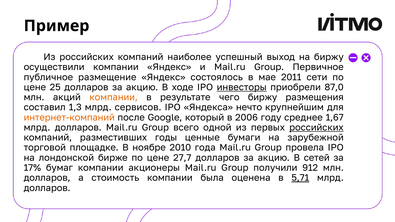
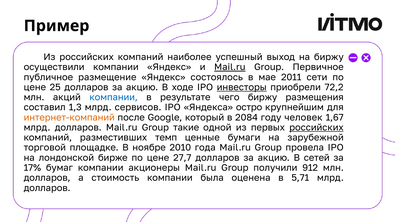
Mail.ru underline: none -> present (230, 67)
87,0: 87,0 -> 72,2 (334, 87)
компании colour: orange -> blue (114, 97)
нечто: нечто -> остро (249, 107)
2006: 2006 -> 2084 (247, 118)
среднее: среднее -> человек (303, 118)
всего: всего -> такие (186, 128)
годы: годы -> темп (166, 138)
5,71 underline: present -> none (300, 178)
